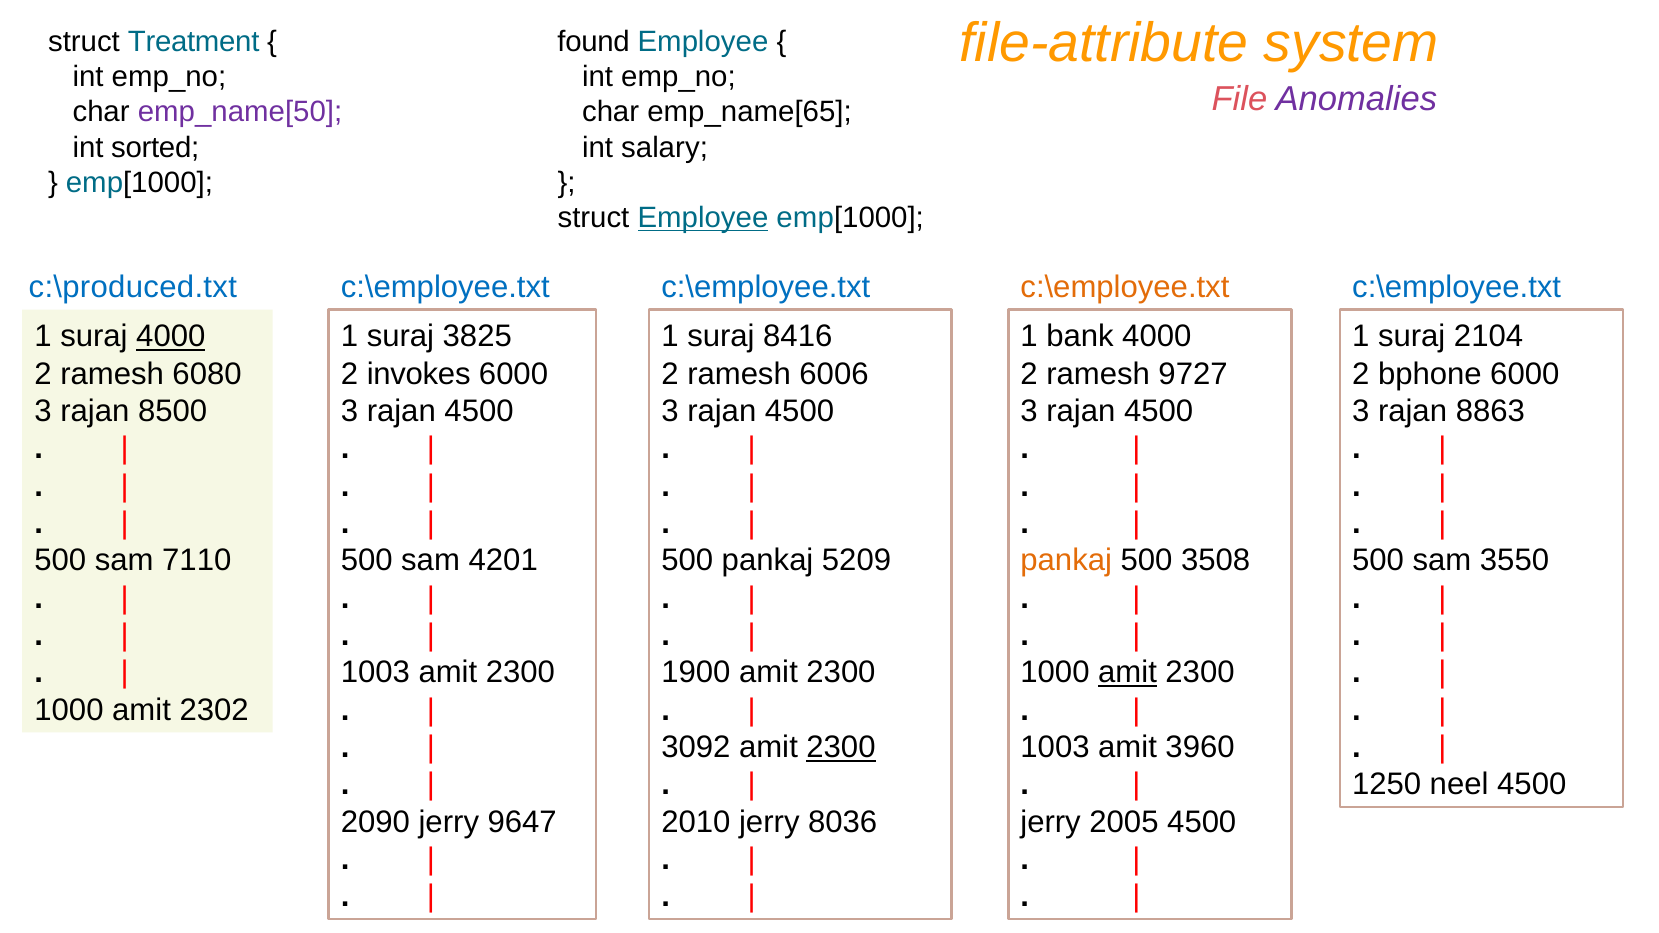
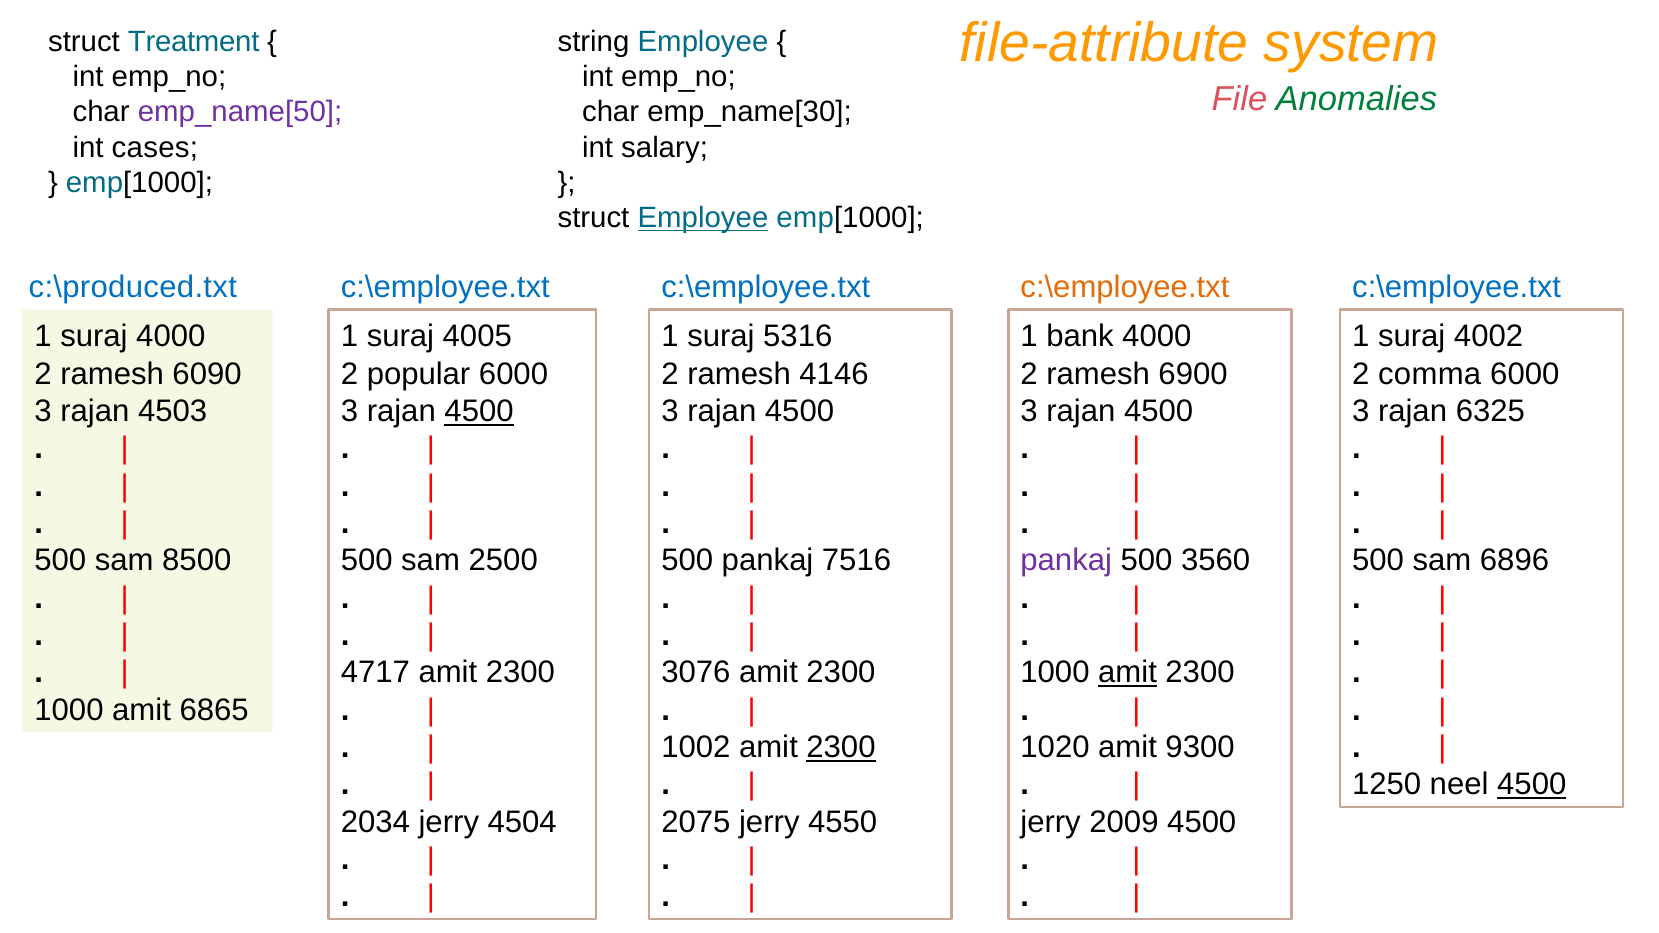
found: found -> string (593, 42)
Anomalies colour: purple -> green (1356, 99)
emp_name[65: emp_name[65 -> emp_name[30 (750, 112)
sorted: sorted -> cases (155, 147)
4000 underline: present -> none (171, 337)
3825: 3825 -> 4005 (477, 337)
8416: 8416 -> 5316 (798, 337)
2104: 2104 -> 4002 (1489, 337)
6080: 6080 -> 6090 (207, 374)
invokes: invokes -> popular (419, 374)
6006: 6006 -> 4146 (834, 374)
9727: 9727 -> 6900 (1193, 374)
bphone: bphone -> comma (1430, 374)
8500: 8500 -> 4503 (173, 411)
4500 underline: none -> present (479, 411)
8863: 8863 -> 6325 (1490, 411)
7110: 7110 -> 8500 (197, 561)
4201: 4201 -> 2500 (503, 561)
5209: 5209 -> 7516 (857, 561)
pankaj colour: orange -> purple (1066, 561)
3508: 3508 -> 3560 (1216, 561)
3550: 3550 -> 6896 (1515, 561)
1003: 1003 -> 4717 (375, 673)
1900: 1900 -> 3076 (696, 673)
2302: 2302 -> 6865 (214, 710)
3092: 3092 -> 1002 (696, 747)
1003: 1003 -> 1020 (1055, 747)
3960: 3960 -> 9300 (1200, 747)
4500 underline: none -> present (1532, 785)
2090: 2090 -> 2034 (375, 822)
9647: 9647 -> 4504 (522, 822)
2010: 2010 -> 2075 (696, 822)
8036: 8036 -> 4550 (843, 822)
2005: 2005 -> 2009 (1124, 822)
